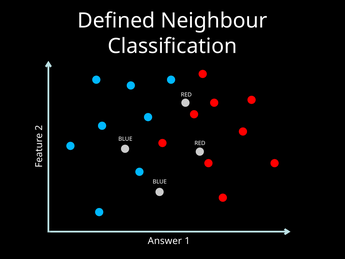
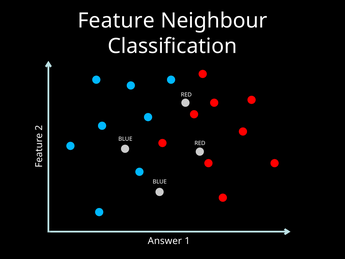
Defined: Defined -> Feature (116, 21)
